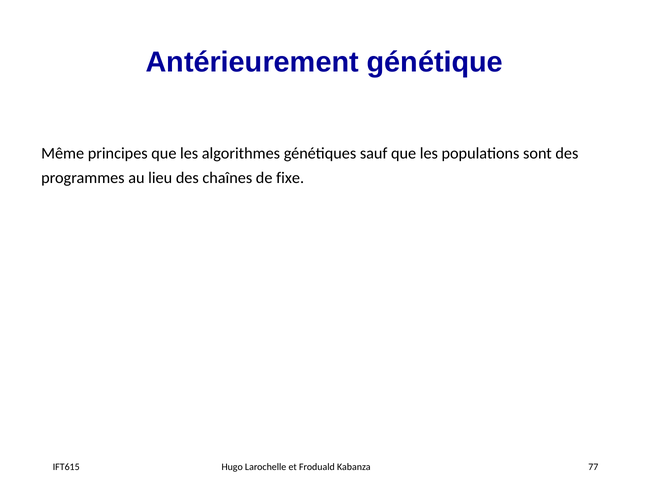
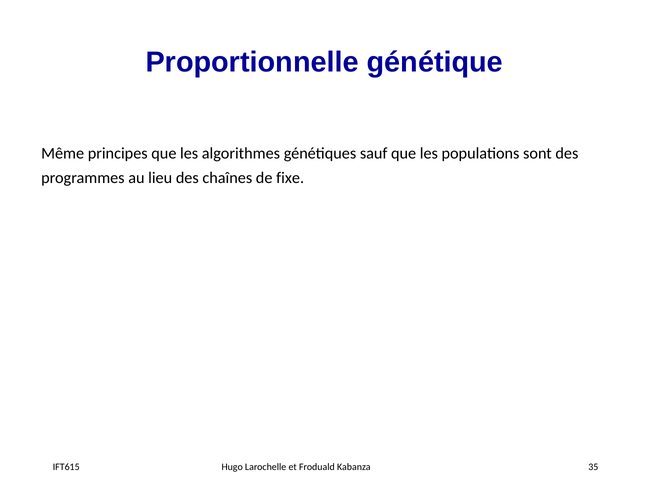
Antérieurement: Antérieurement -> Proportionnelle (252, 62)
77: 77 -> 35 (593, 467)
